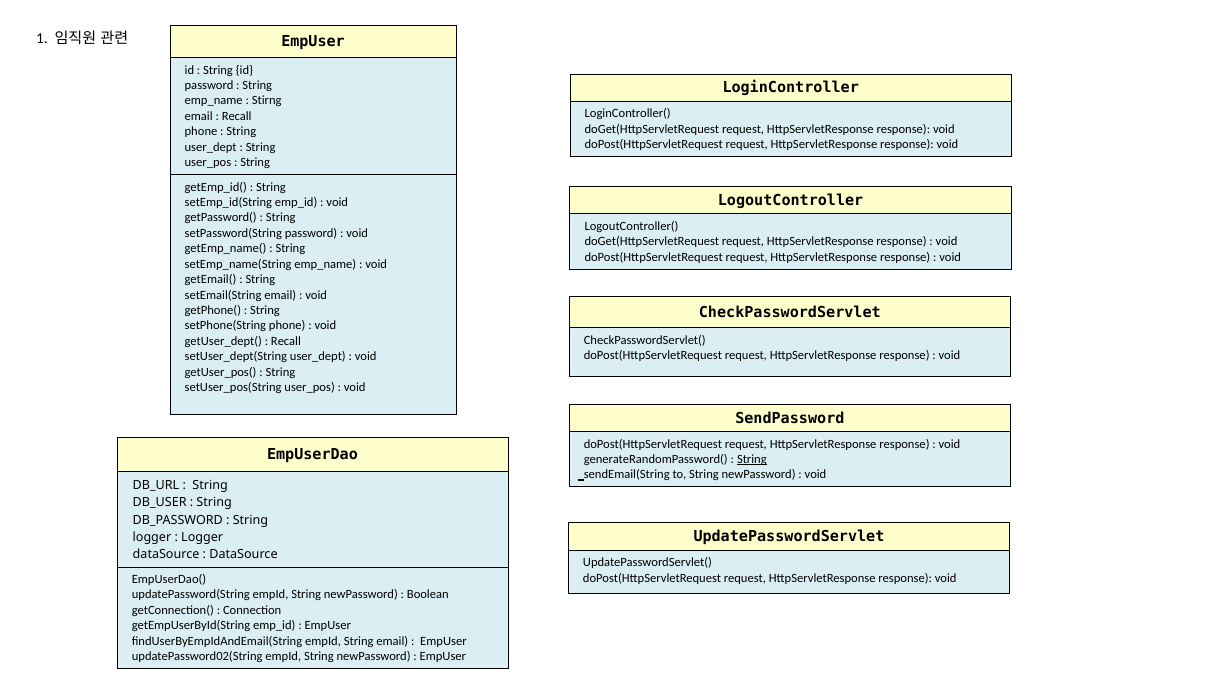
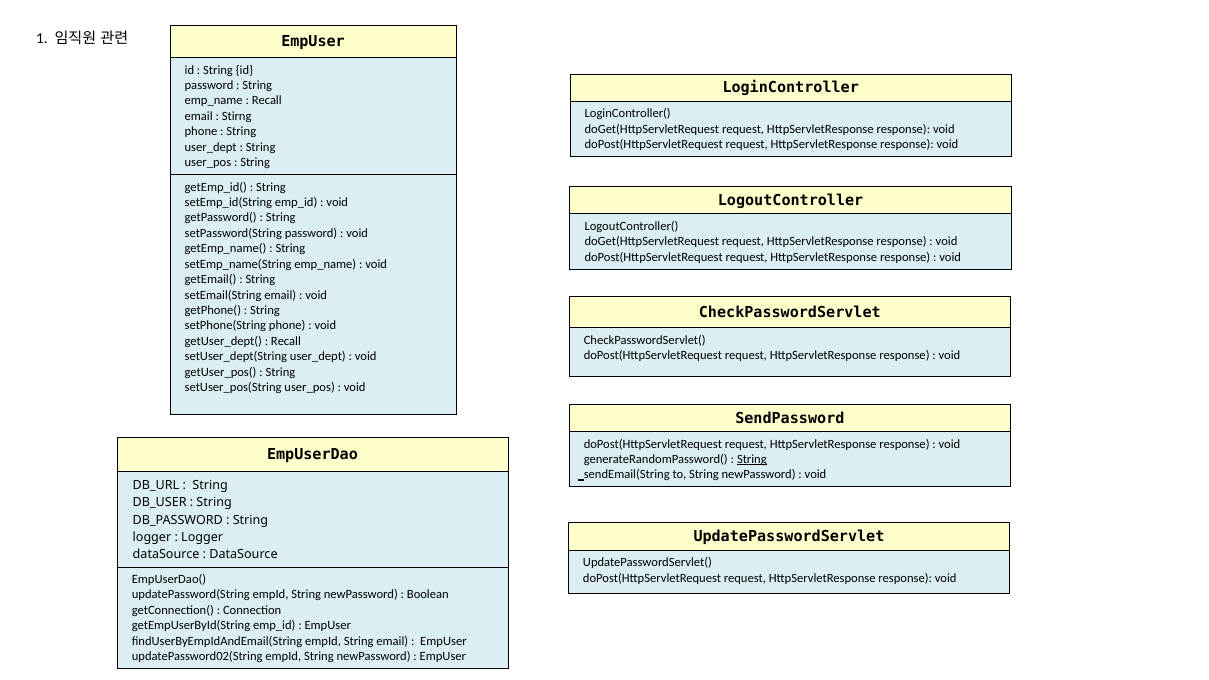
Stirng: Stirng -> Recall (267, 101)
Recall: Recall -> Stirng (237, 116)
